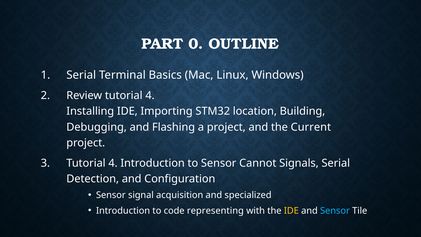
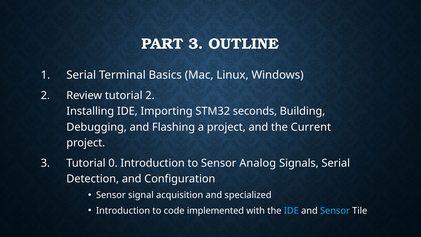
PART 0: 0 -> 3 (196, 44)
Review tutorial 4: 4 -> 2 (150, 95)
location: location -> seconds (255, 111)
4: 4 -> 0 (113, 163)
Cannot: Cannot -> Analog (258, 163)
representing: representing -> implemented (215, 211)
IDE colour: yellow -> light blue (291, 211)
